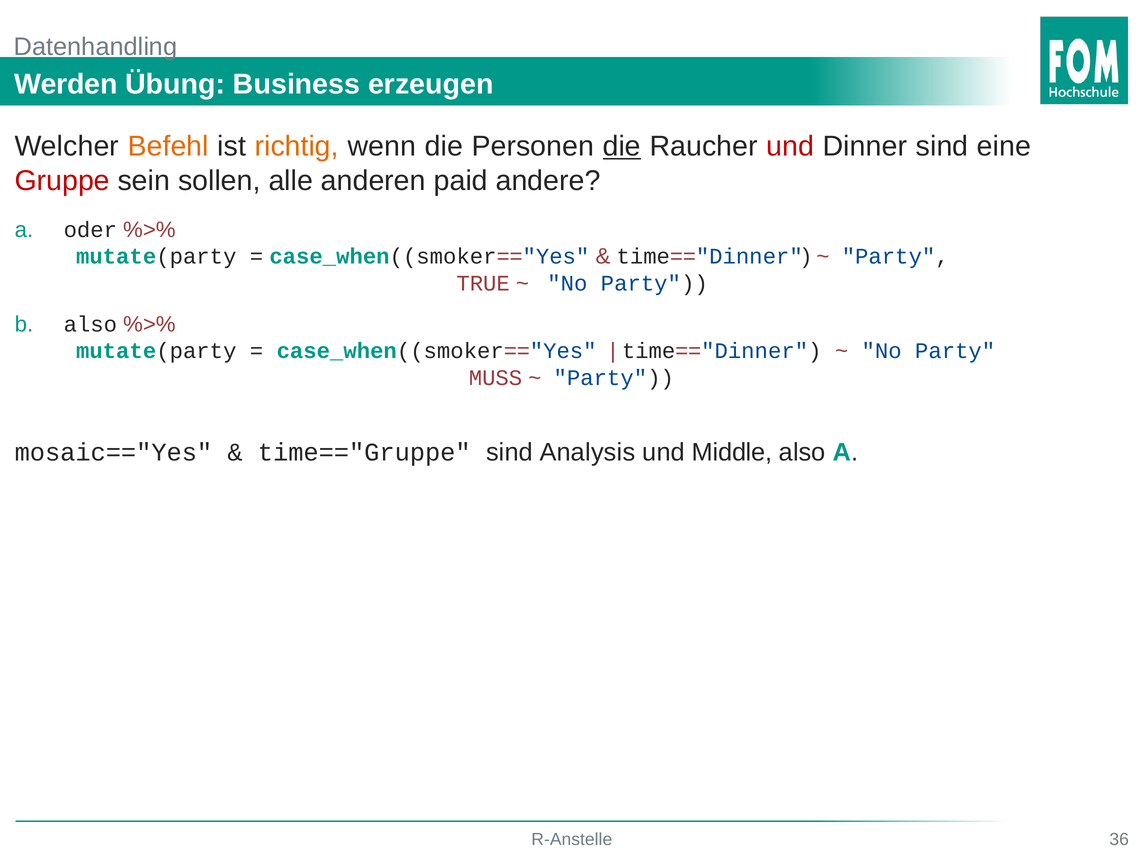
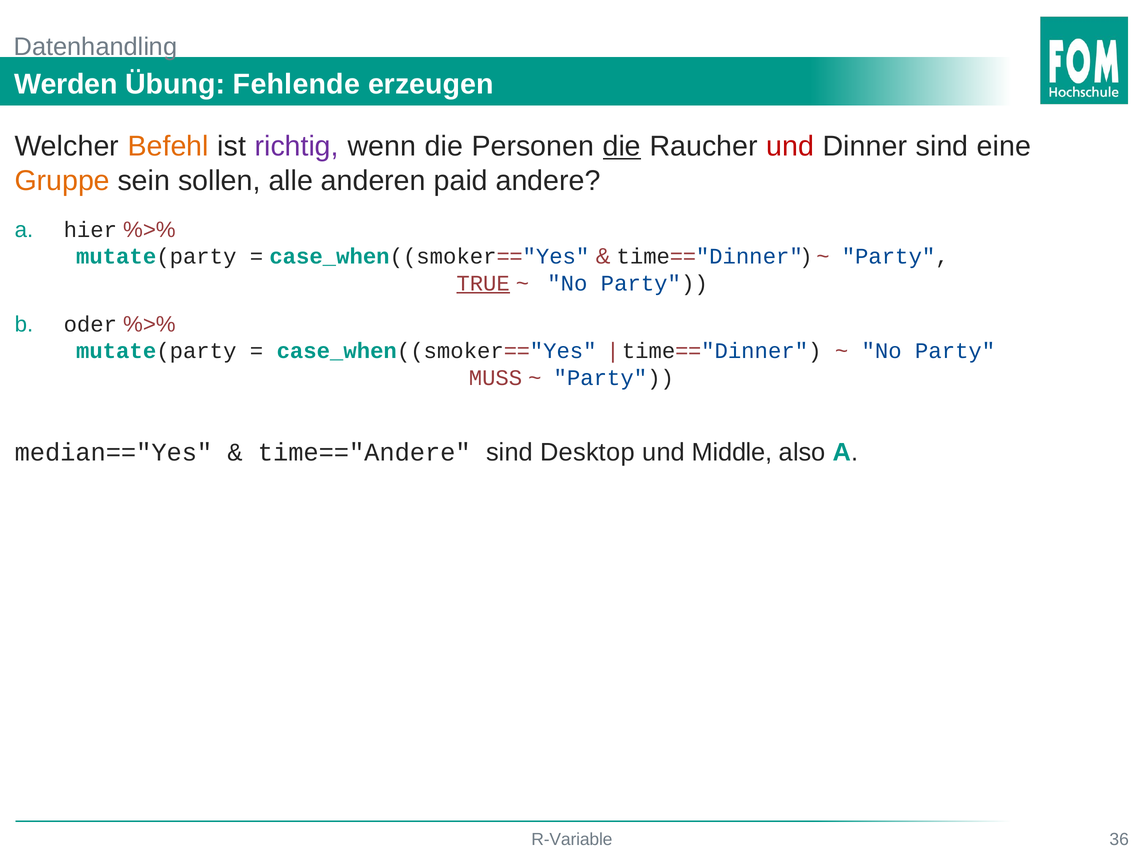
Business: Business -> Fehlende (296, 84)
richtig colour: orange -> purple (297, 146)
Gruppe colour: red -> orange (62, 181)
oder: oder -> hier (90, 230)
TRUE underline: none -> present (483, 283)
also: also -> oder (90, 324)
mosaic=="Yes: mosaic=="Yes -> median=="Yes (113, 452)
time=="Gruppe: time=="Gruppe -> time=="Andere (364, 452)
Analysis: Analysis -> Desktop (587, 452)
R-Anstelle: R-Anstelle -> R-Variable (572, 840)
